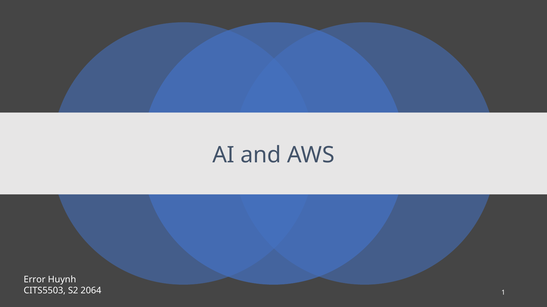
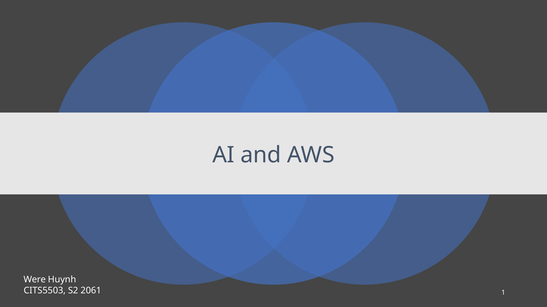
Error: Error -> Were (35, 280)
2064: 2064 -> 2061 (91, 291)
